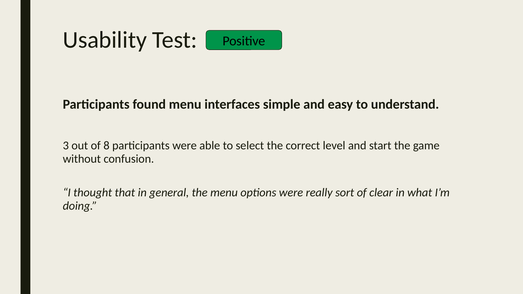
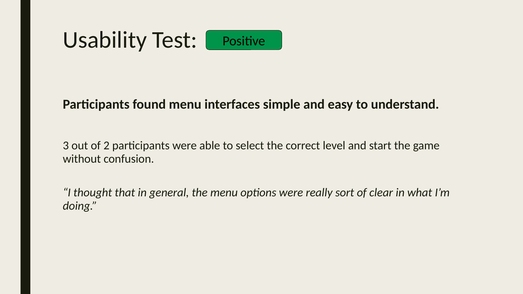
8: 8 -> 2 (106, 146)
